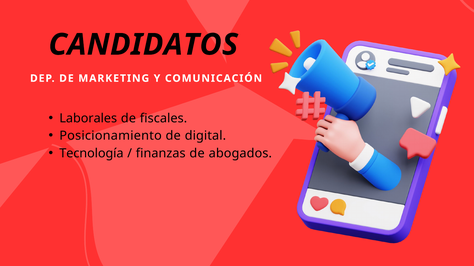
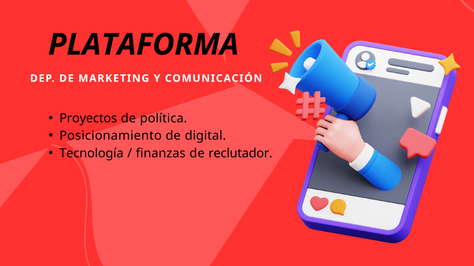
CANDIDATOS: CANDIDATOS -> PLATAFORMA (143, 45)
Laborales: Laborales -> Proyectos (88, 118)
fiscales: fiscales -> política (164, 118)
abogados: abogados -> reclutador (240, 154)
